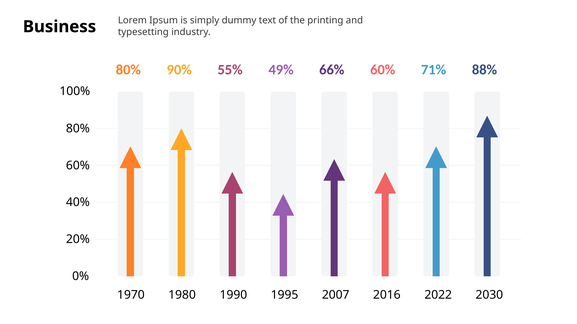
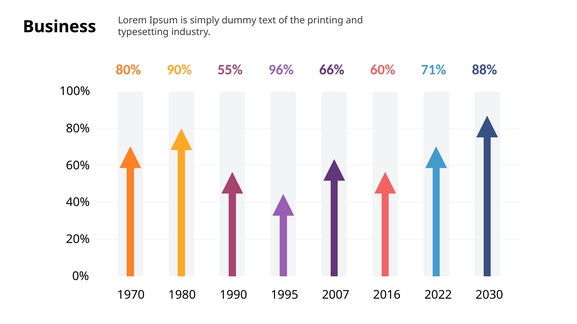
49%: 49% -> 96% (281, 70)
